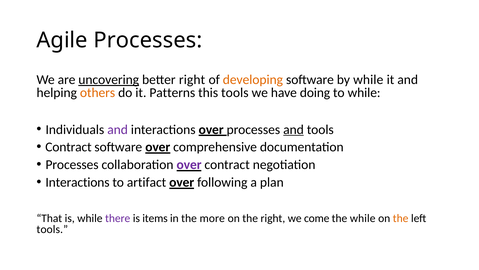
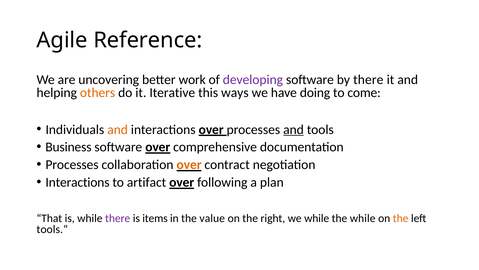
Agile Processes: Processes -> Reference (148, 40)
uncovering underline: present -> none (109, 80)
better right: right -> work (192, 80)
developing colour: orange -> purple (253, 80)
by while: while -> there (368, 80)
Patterns: Patterns -> Iterative (172, 93)
this tools: tools -> ways (235, 93)
to while: while -> come (364, 93)
and colour: purple -> orange (118, 129)
Contract: Contract -> Business (68, 147)
over colour: purple -> orange (189, 164)
more: more -> value (212, 218)
we come: come -> while (317, 218)
